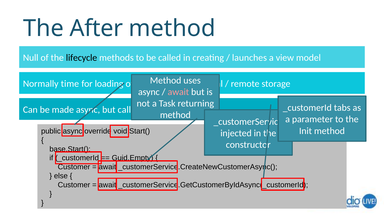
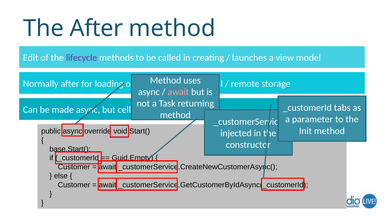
Null: Null -> Edit (31, 58)
lifecycle colour: black -> purple (82, 58)
Normally time: time -> after (70, 84)
call: call -> cell (124, 110)
